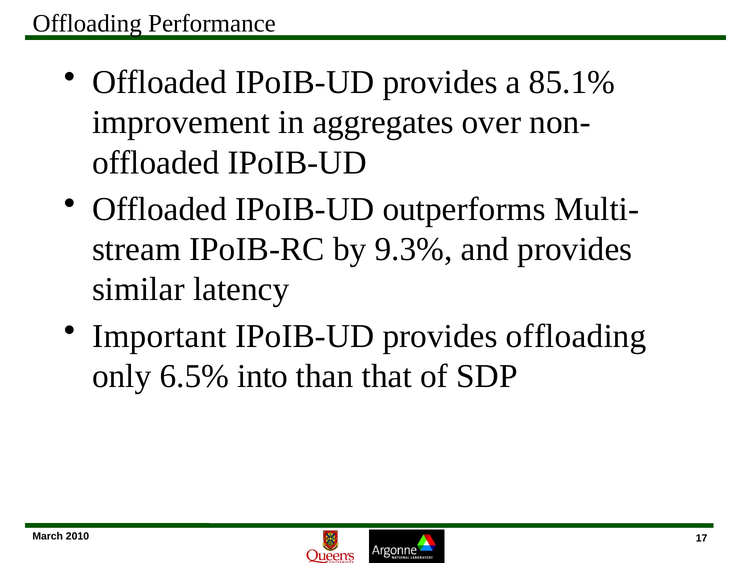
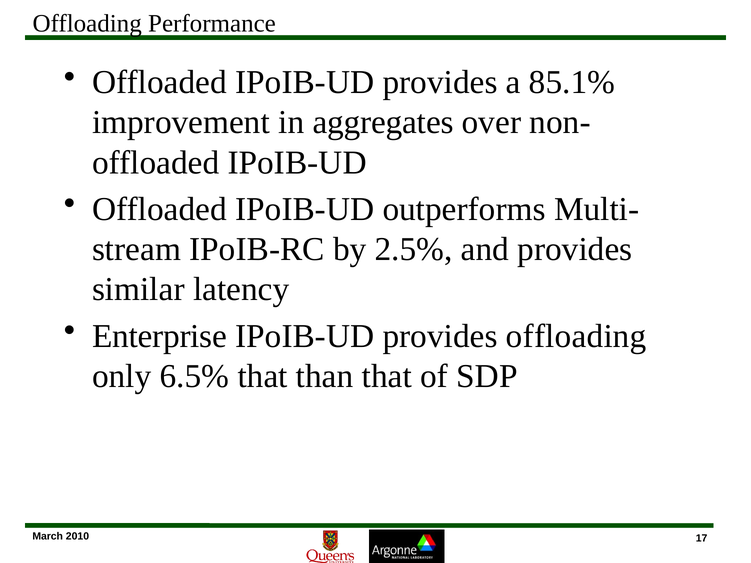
9.3%: 9.3% -> 2.5% (414, 249)
Important: Important -> Enterprise (160, 336)
6.5% into: into -> that (263, 376)
